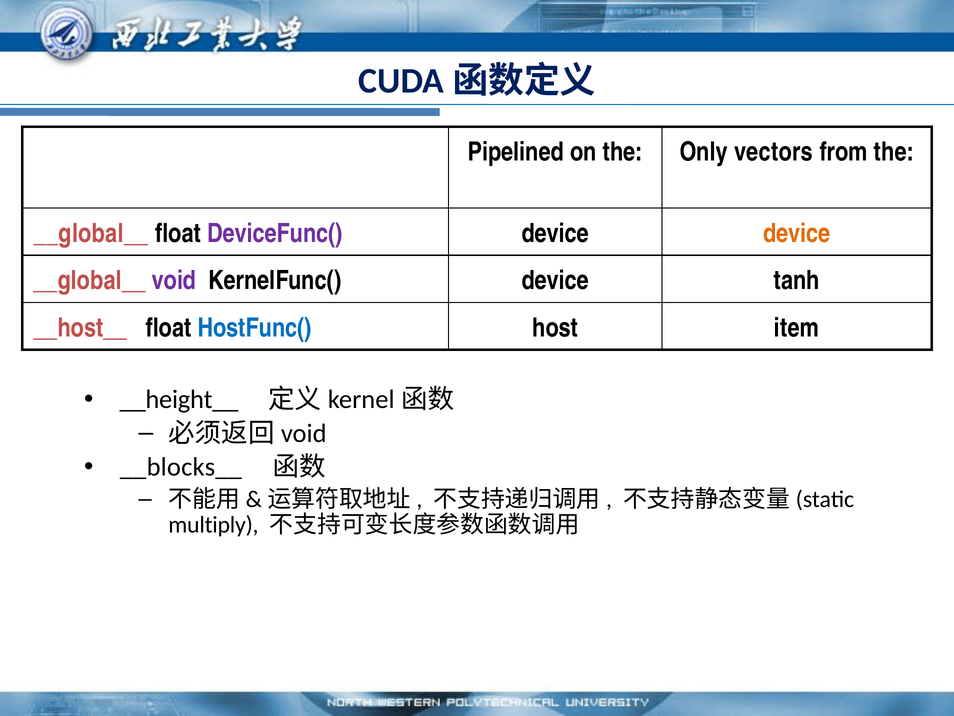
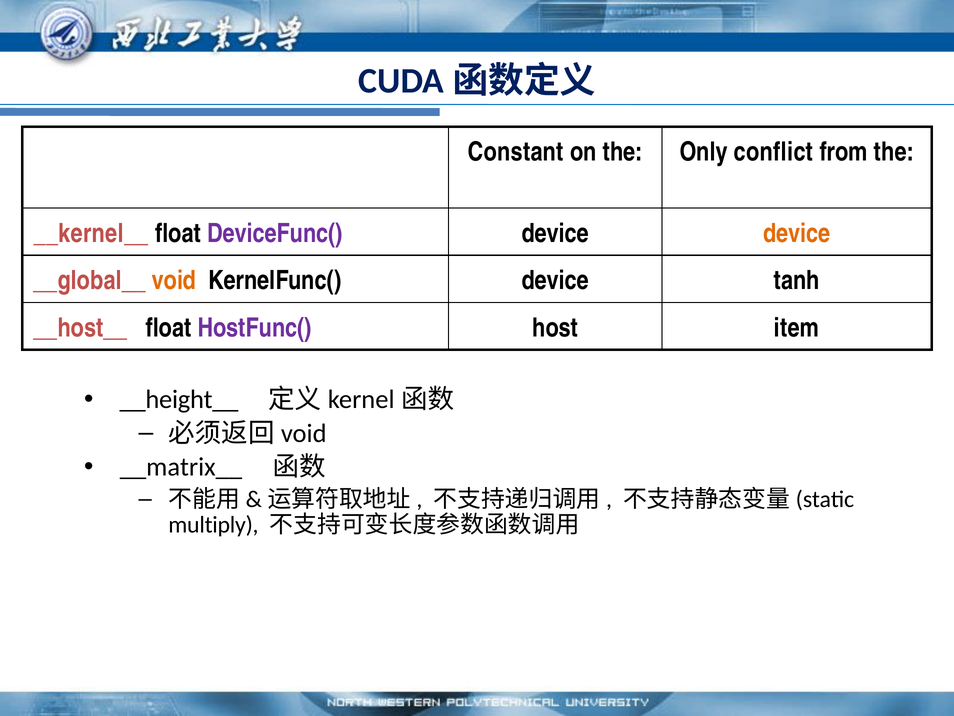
Pipelined: Pipelined -> Constant (516, 152)
vectors: vectors -> conflict (774, 152)
__global__: __global__ -> __kernel__ (91, 233)
void colour: purple -> orange (174, 281)
HostFunc( colour: blue -> purple (255, 328)
__blocks__: __blocks__ -> __matrix__ (181, 467)
